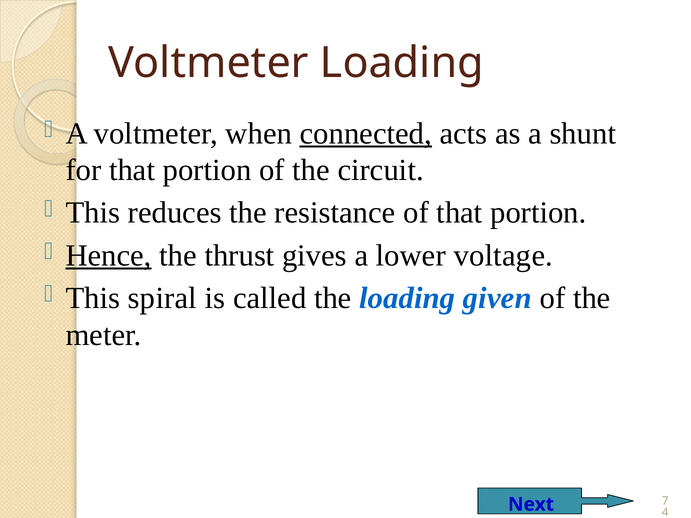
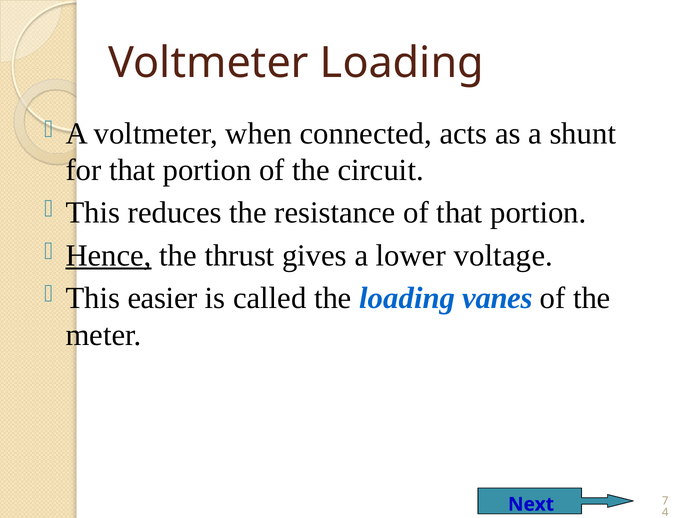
connected underline: present -> none (366, 133)
spiral: spiral -> easier (163, 298)
given: given -> vanes (498, 298)
